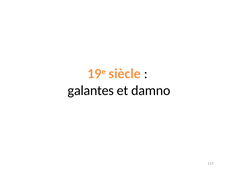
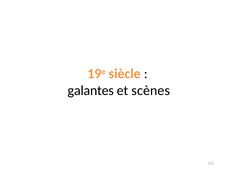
damno: damno -> scènes (151, 90)
